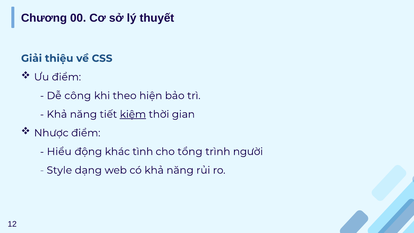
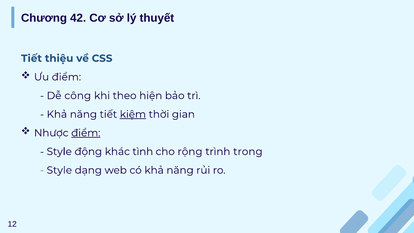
00: 00 -> 42 (78, 18)
Giải: Giải -> Tiết (31, 58)
điểm underline: none -> present (86, 133)
Hiểu: Hiểu -> Style (59, 152)
tổng: tổng -> rộng (190, 152)
người: người -> trong (248, 152)
